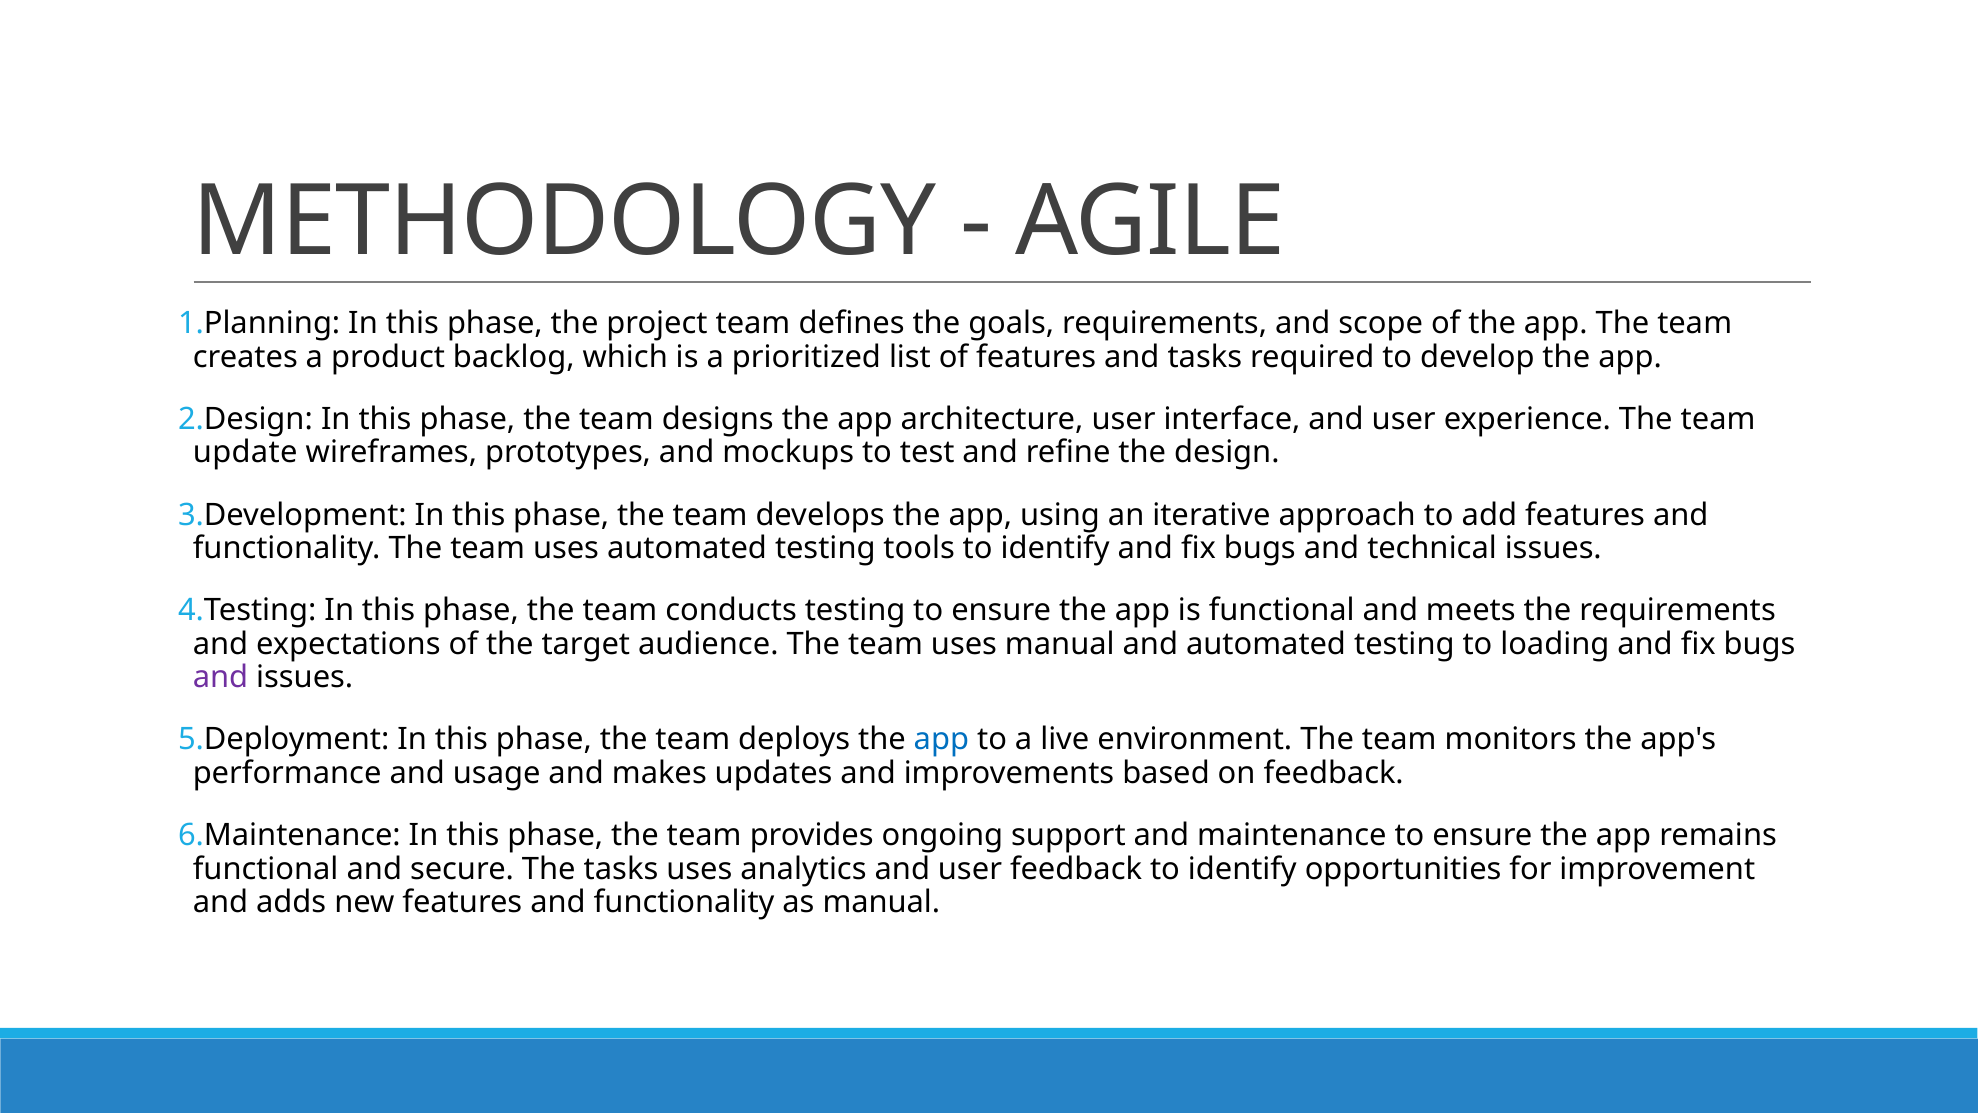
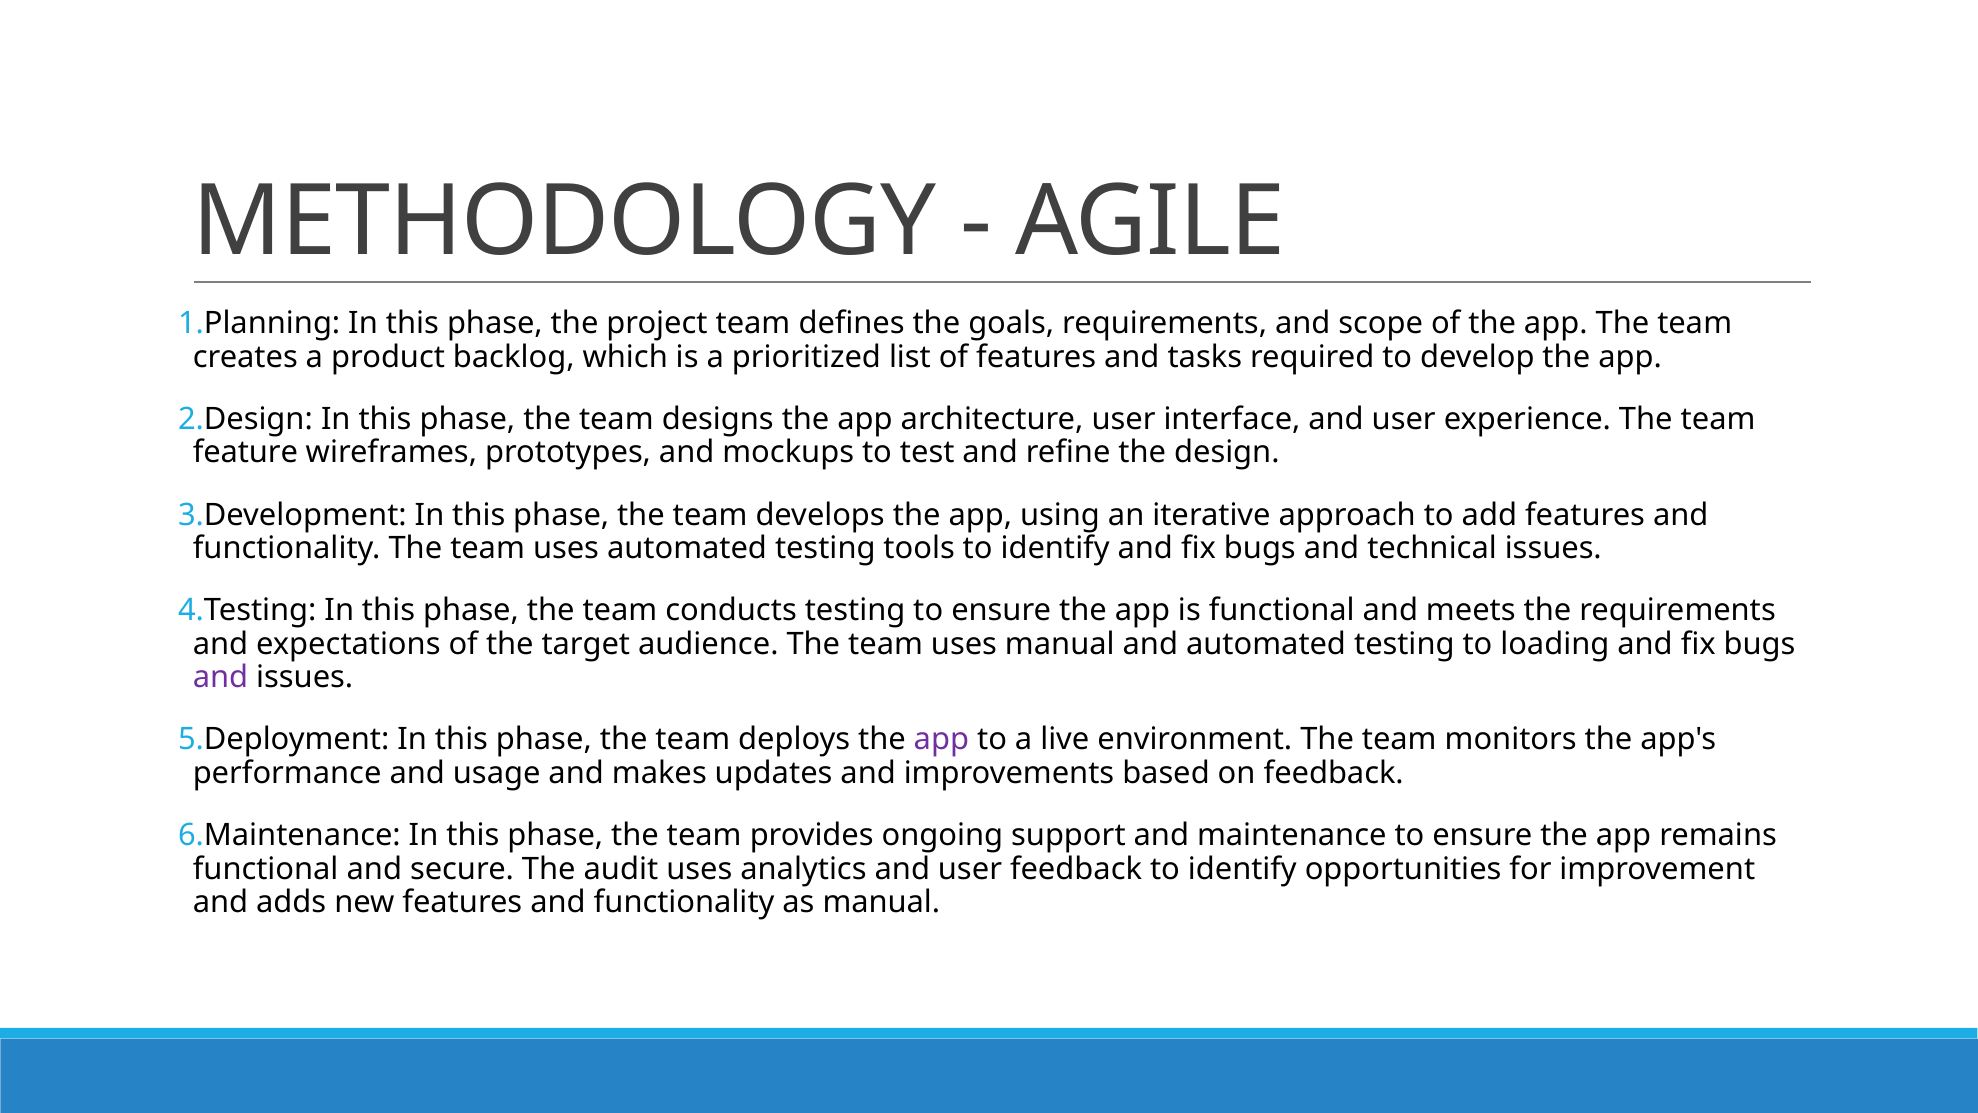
update: update -> feature (245, 452)
app colour: blue -> purple (941, 739)
The tasks: tasks -> audit (621, 869)
